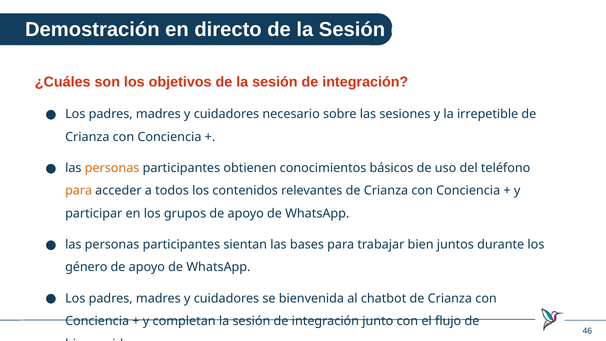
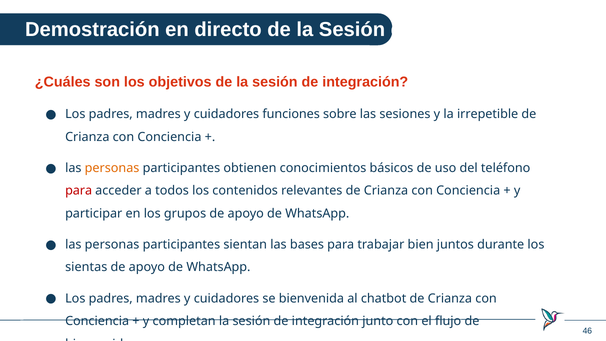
necesario: necesario -> funciones (291, 114)
para colour: orange -> red (79, 191)
género: género -> sientas (86, 267)
